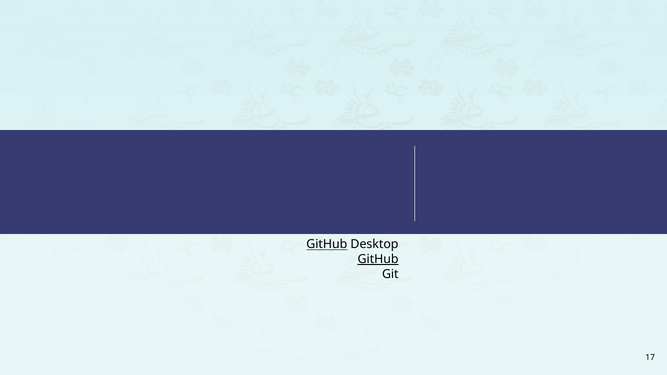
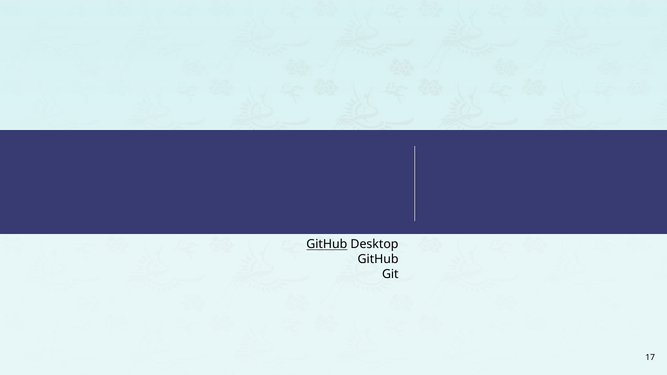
GitHub underline: present -> none (378, 259)
